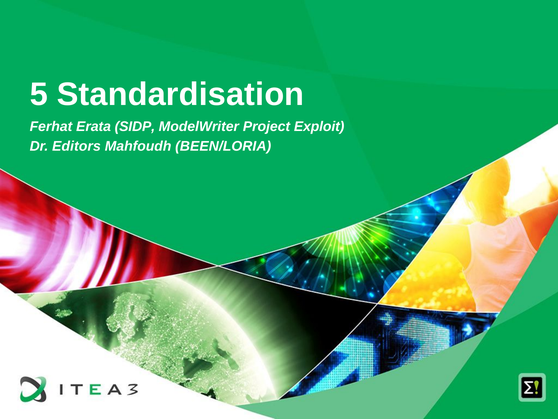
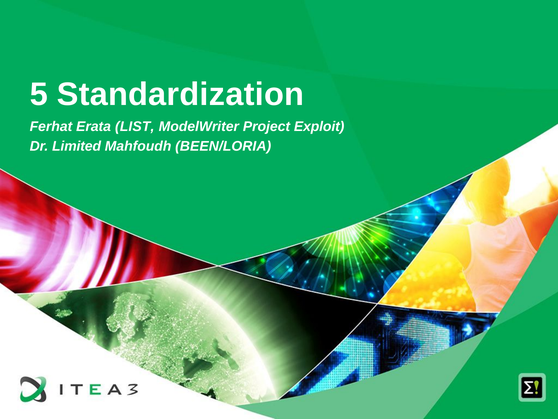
Standardisation: Standardisation -> Standardization (180, 94)
SIDP: SIDP -> LIST (135, 127)
Editors: Editors -> Limited (77, 146)
